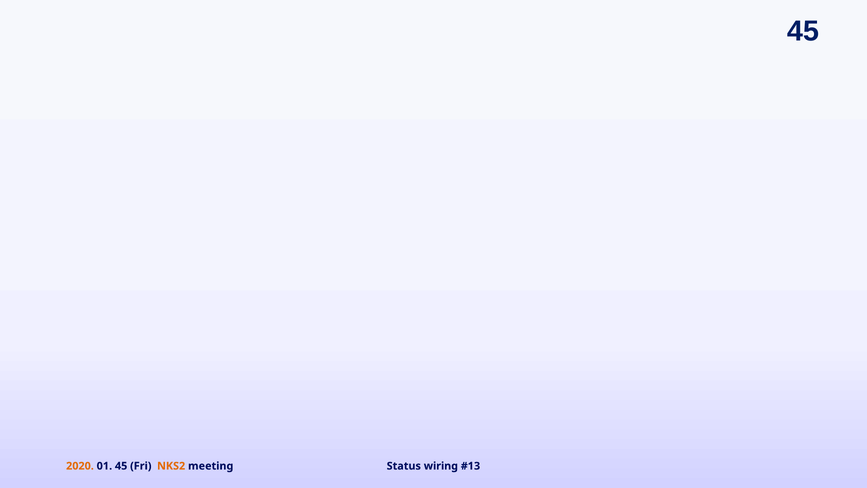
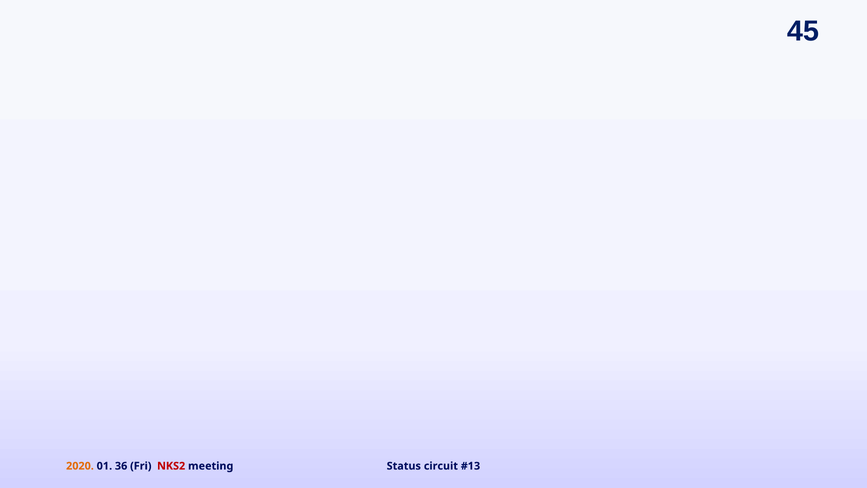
01 45: 45 -> 36 (121, 466)
NKS2 colour: orange -> red (171, 466)
wiring: wiring -> circuit (441, 466)
